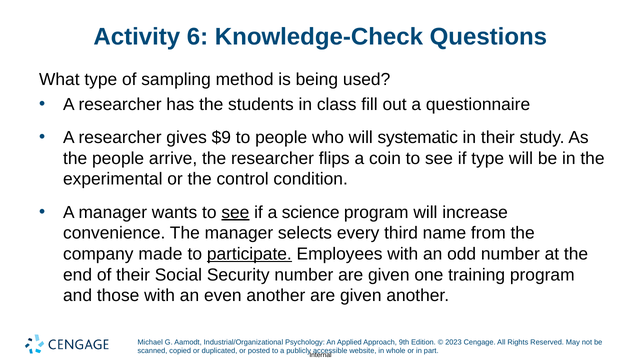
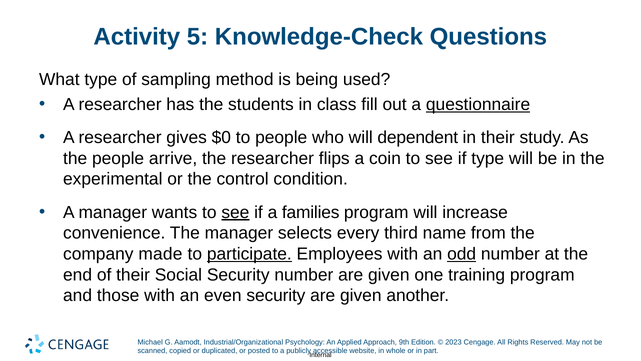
6: 6 -> 5 (198, 37)
questionnaire underline: none -> present (478, 104)
$9: $9 -> $0 (221, 137)
systematic: systematic -> dependent (418, 137)
science: science -> families (311, 212)
odd underline: none -> present (462, 254)
even another: another -> security (276, 295)
